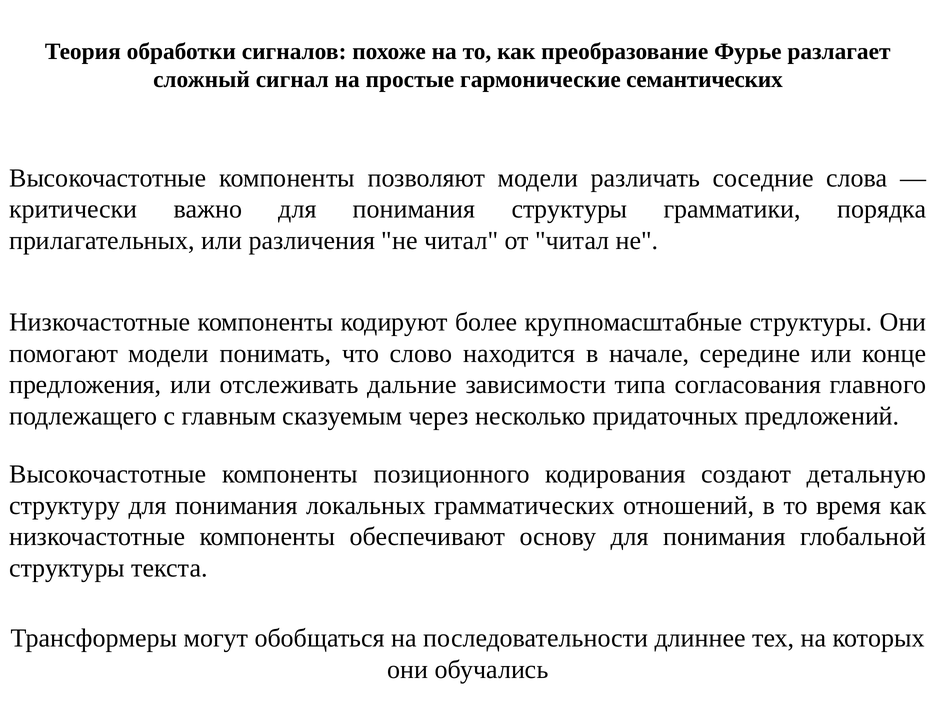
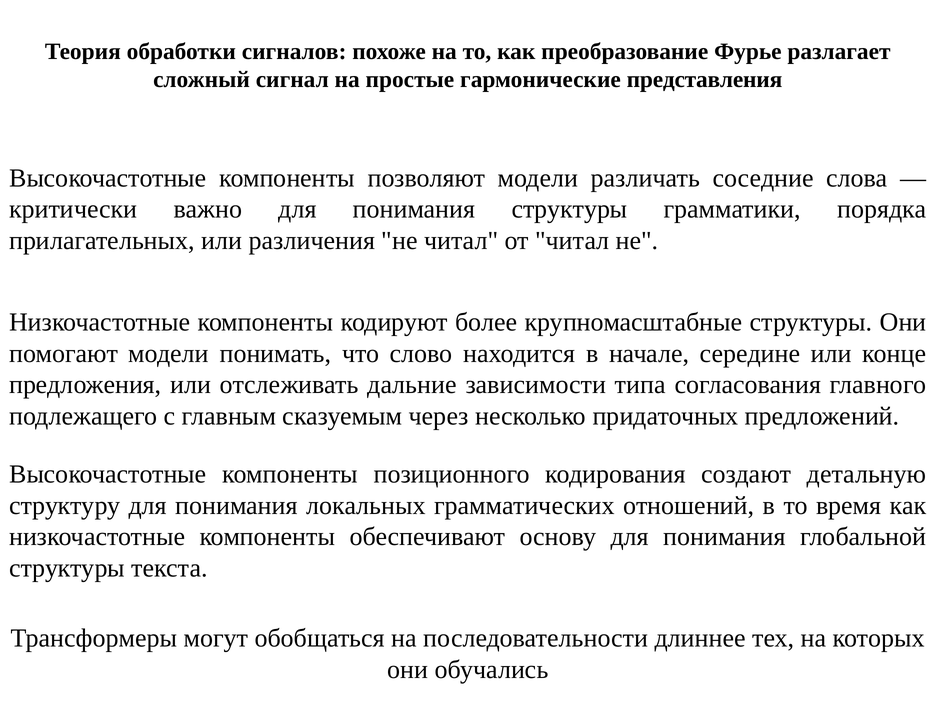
семантических: семантических -> представления (704, 80)
